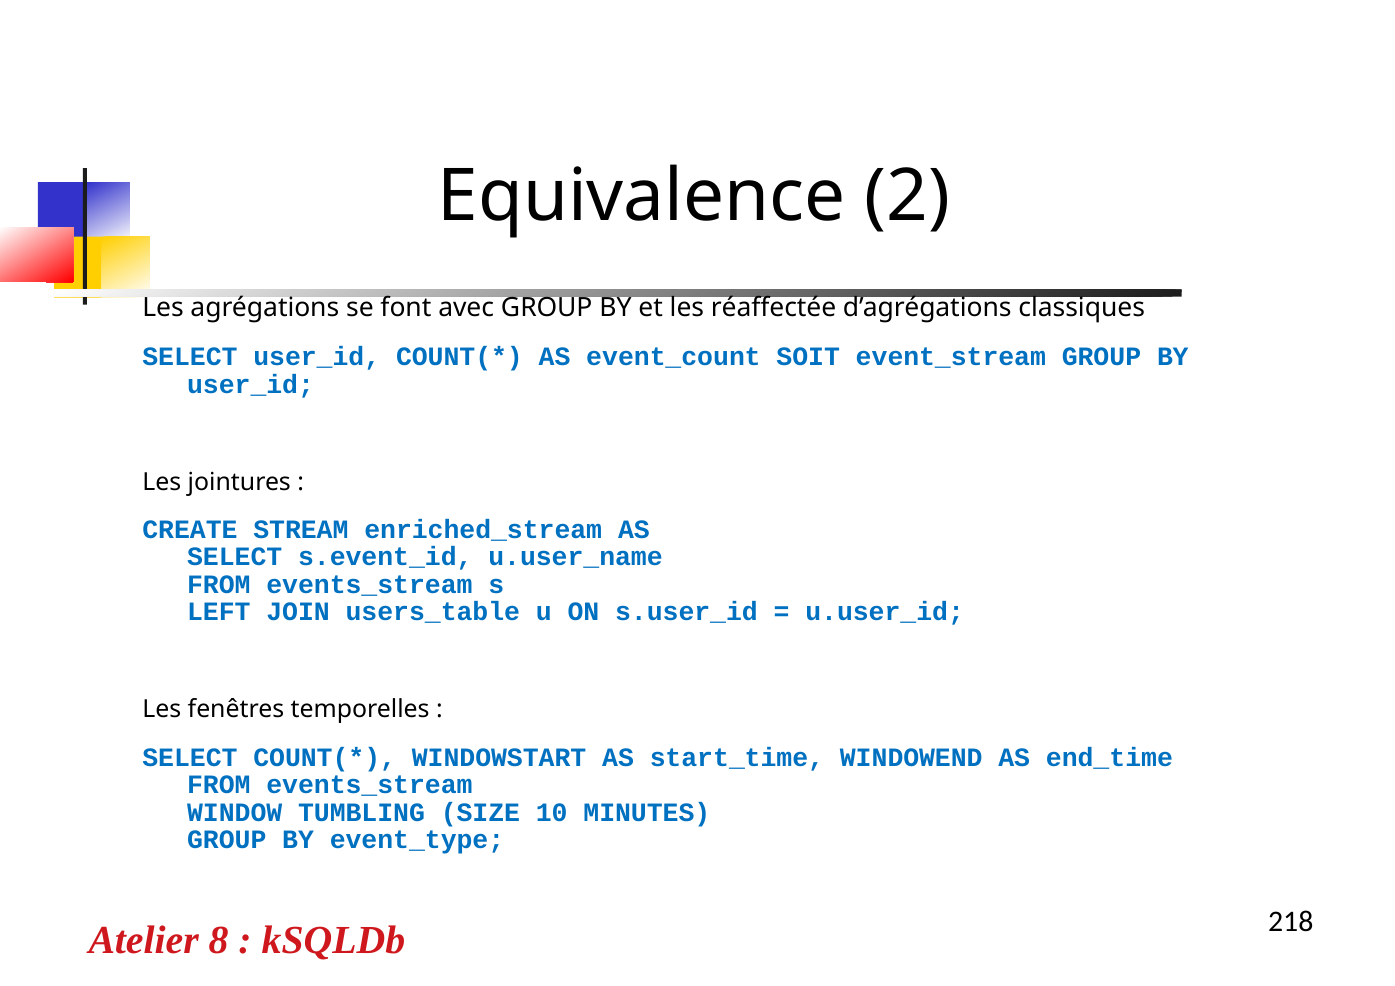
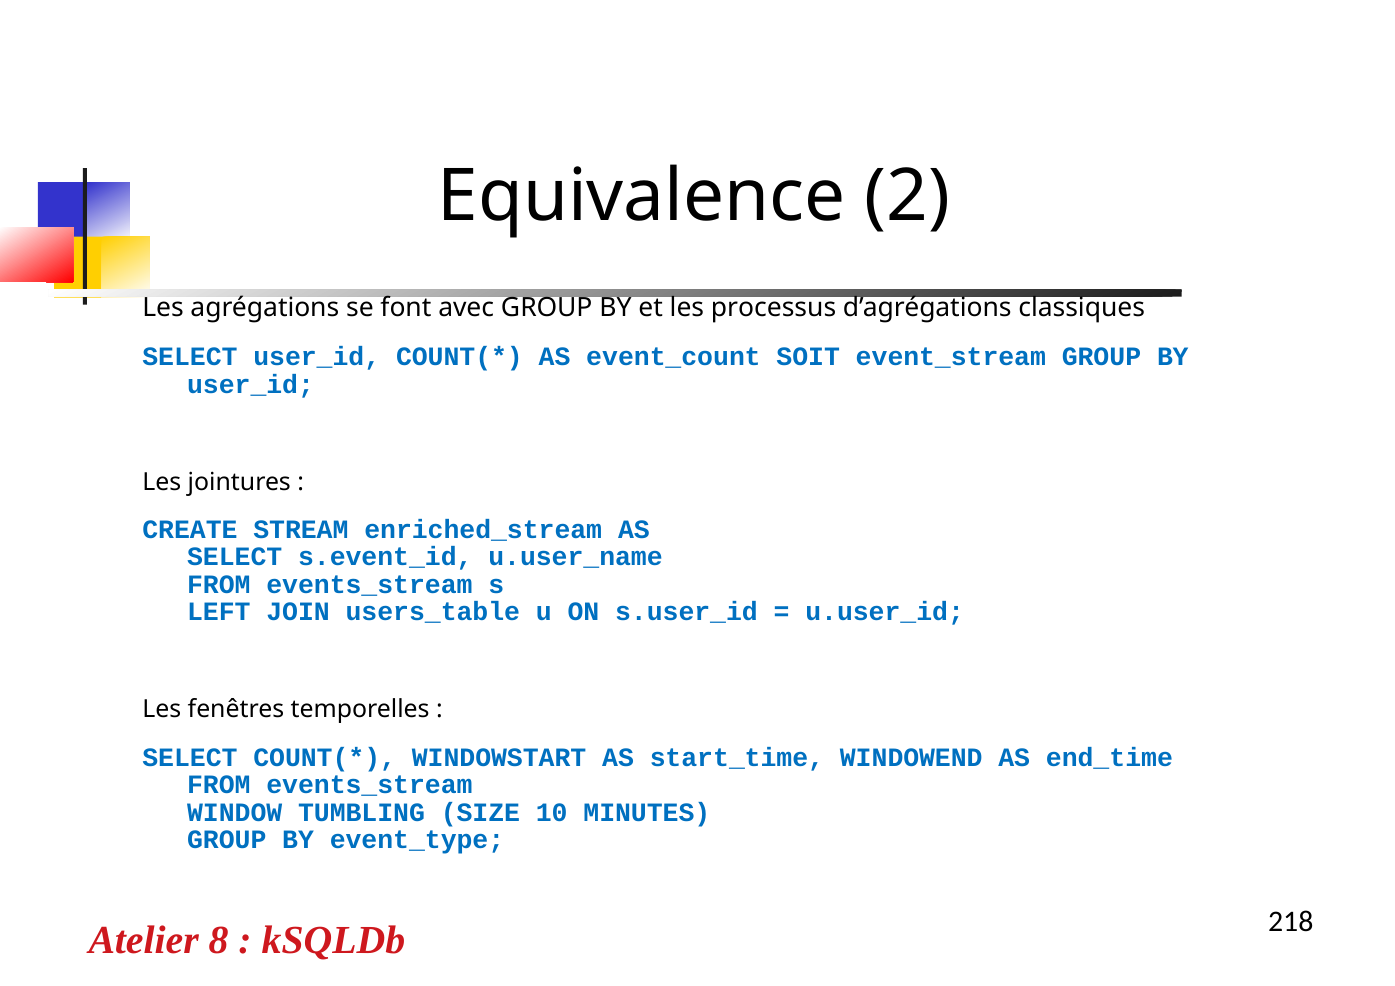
réaffectée: réaffectée -> processus (774, 308)
